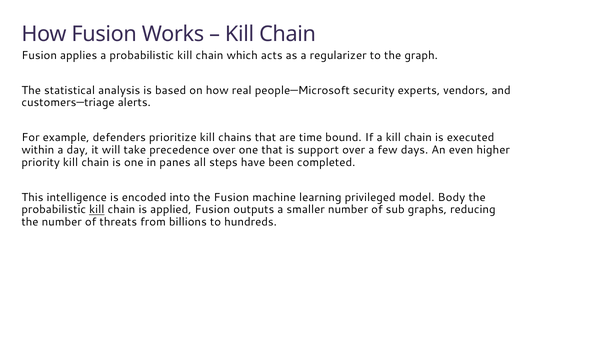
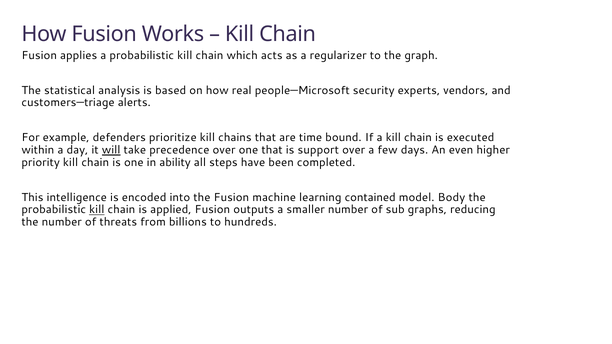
will underline: none -> present (111, 150)
panes: panes -> ability (175, 162)
privileged: privileged -> contained (370, 197)
